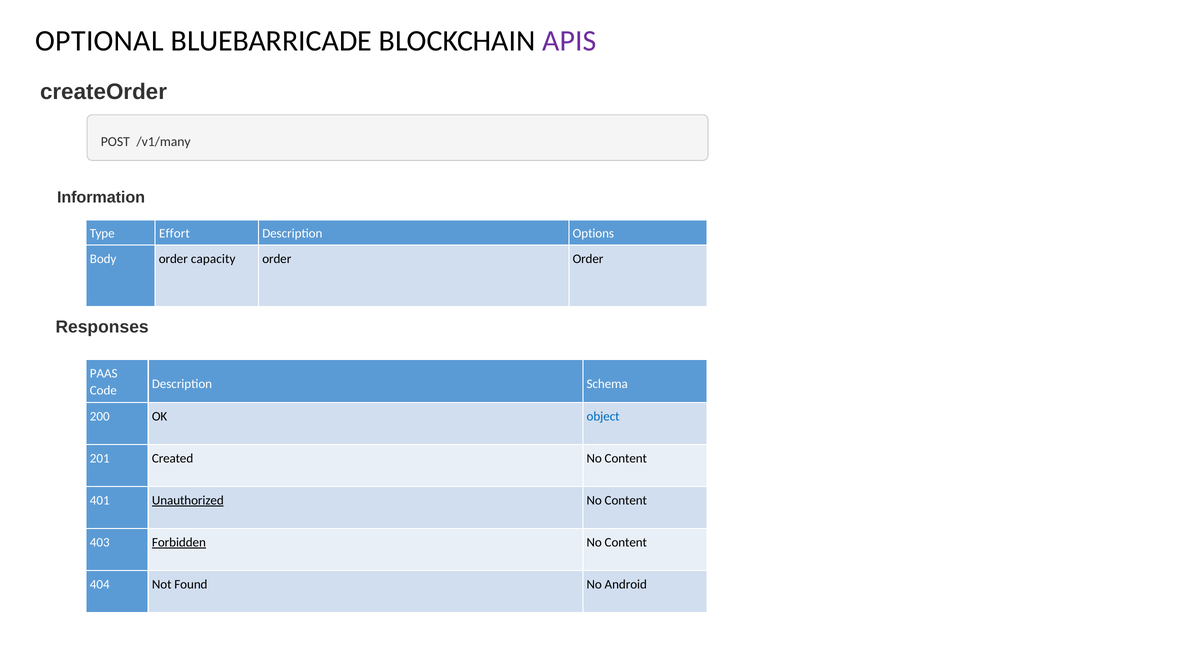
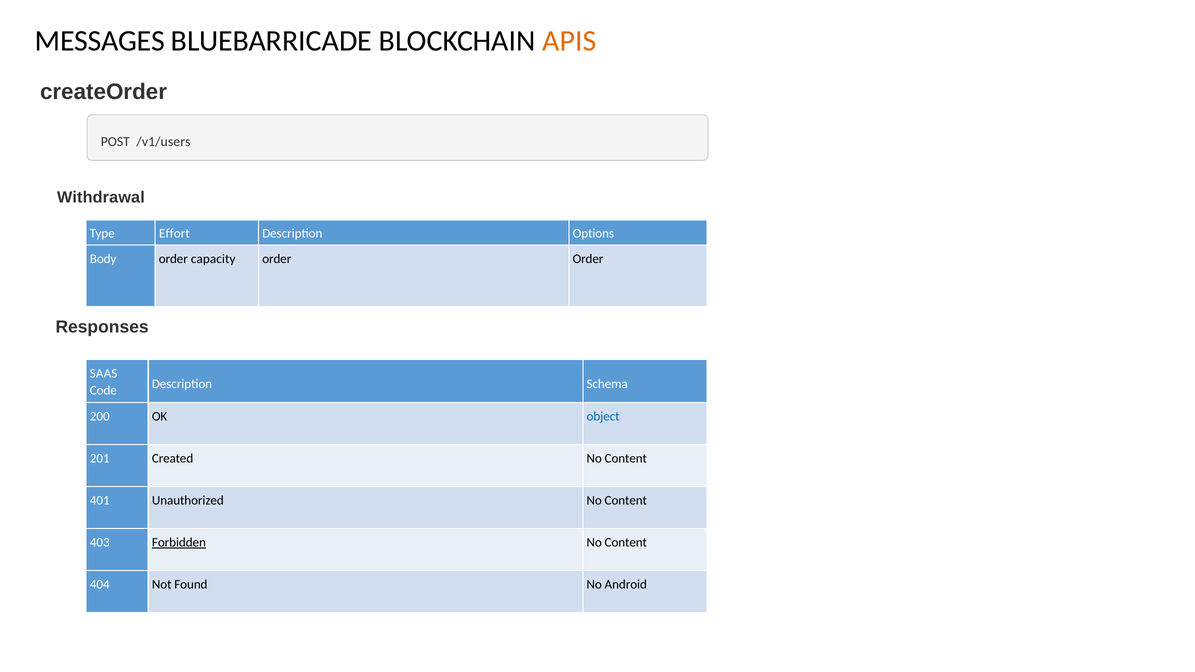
OPTIONAL: OPTIONAL -> MESSAGES (100, 41)
APIS colour: purple -> orange (569, 41)
/v1/many: /v1/many -> /v1/users (163, 142)
Information: Information -> Withdrawal (101, 197)
PAAS: PAAS -> SAAS (104, 373)
Unauthorized underline: present -> none (188, 500)
